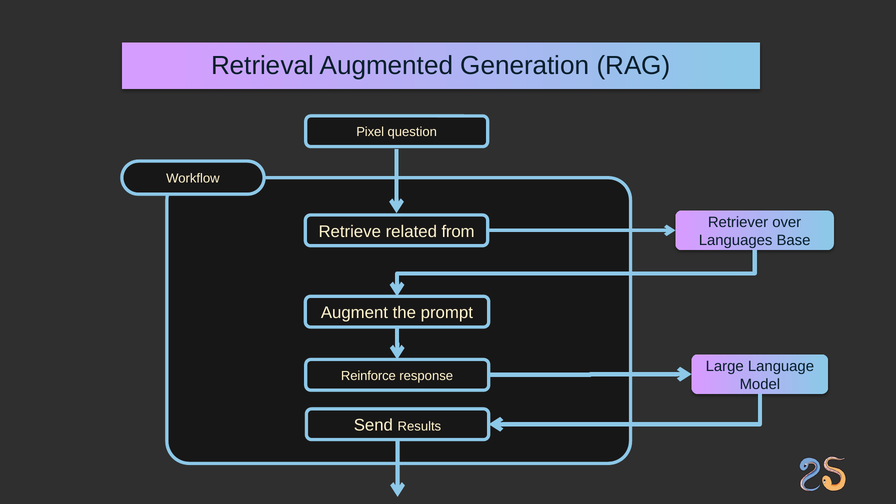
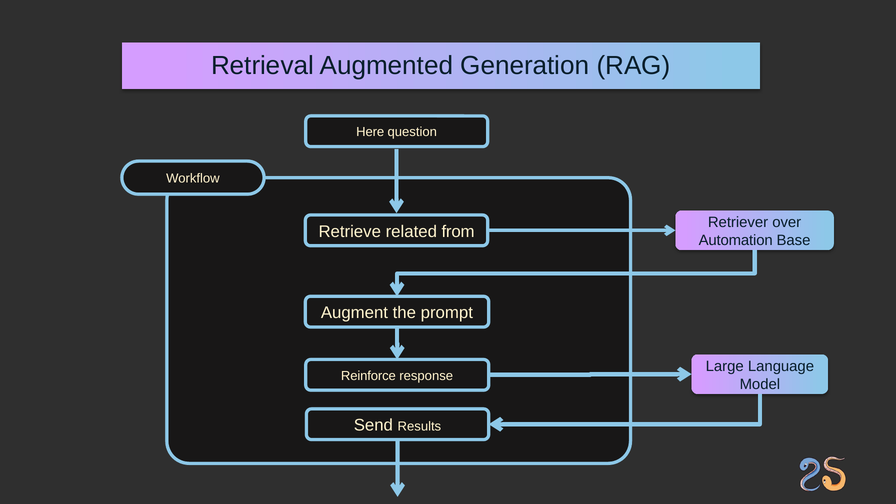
Pixel: Pixel -> Here (370, 132)
Languages: Languages -> Automation (736, 240)
